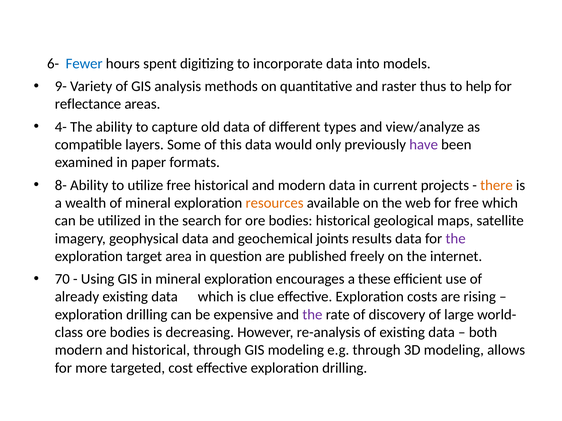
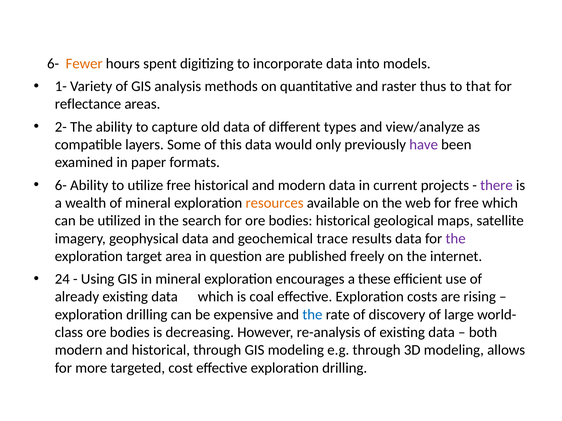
Fewer colour: blue -> orange (84, 64)
9-: 9- -> 1- (61, 86)
help: help -> that (478, 86)
4-: 4- -> 2- (61, 127)
8-: 8- -> 6- (61, 185)
there colour: orange -> purple (496, 185)
joints: joints -> trace (332, 239)
70: 70 -> 24 (62, 279)
clue: clue -> coal (262, 297)
the colour: purple -> blue (312, 315)
